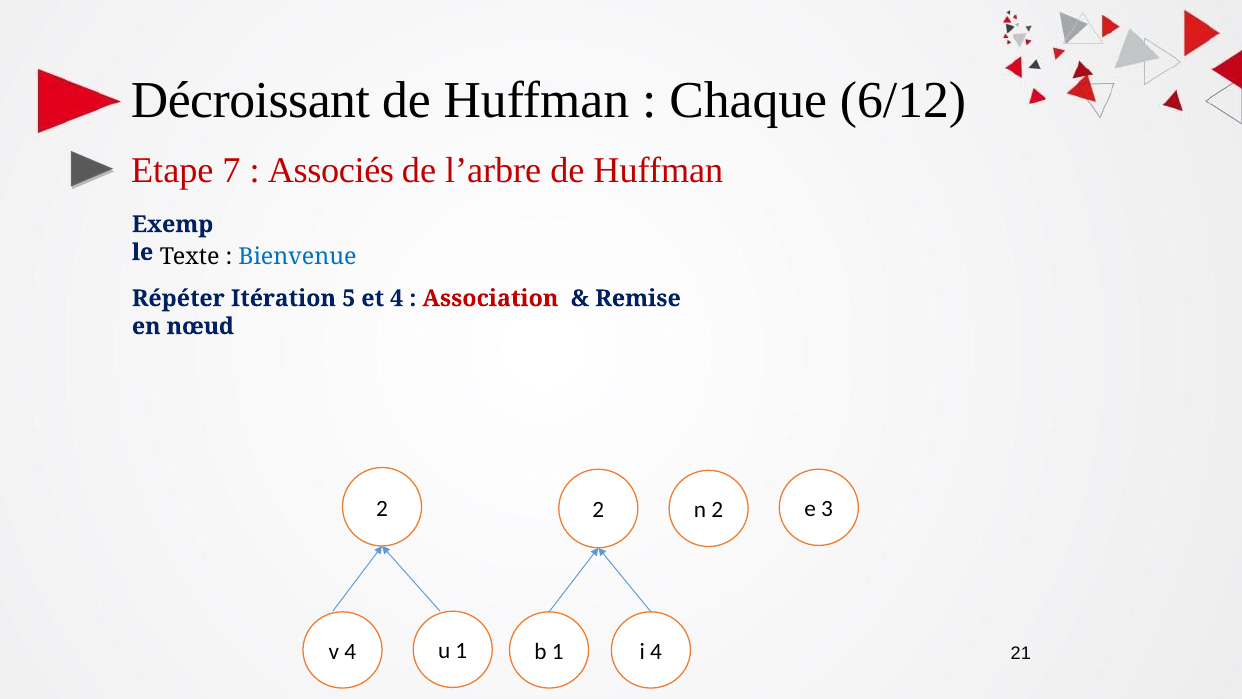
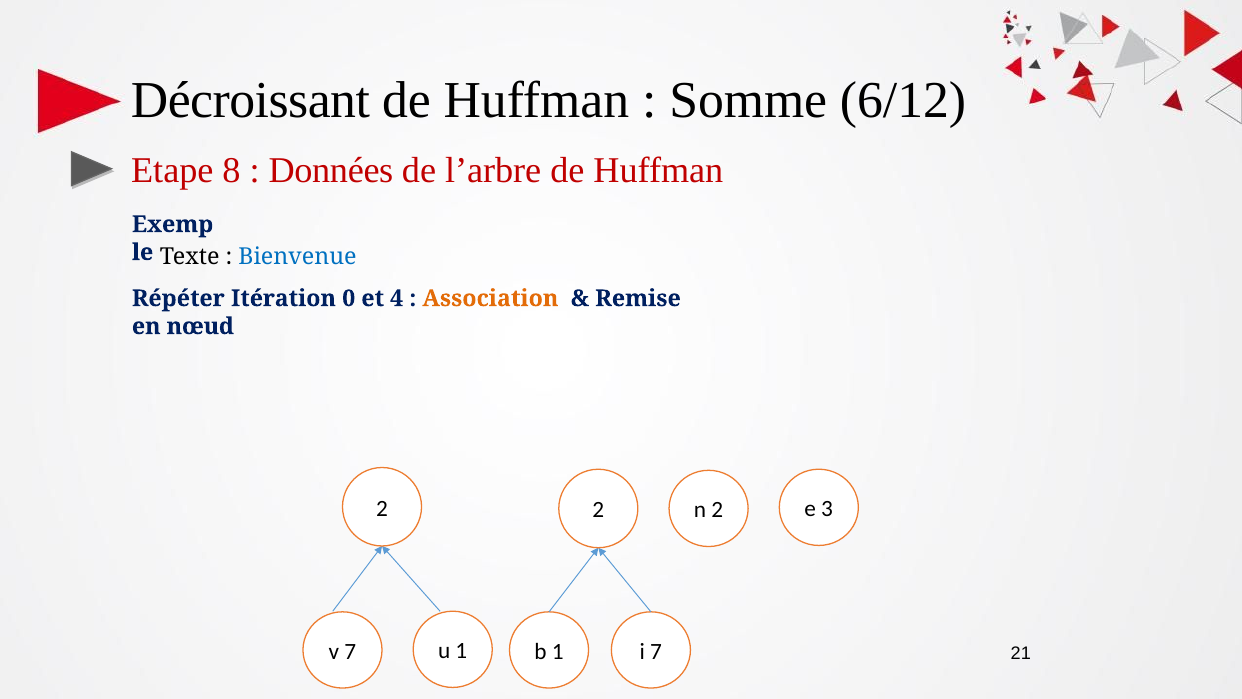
Chaque: Chaque -> Somme (748, 100)
7: 7 -> 8 (231, 171)
Associés: Associés -> Données (331, 171)
5: 5 -> 0 (349, 298)
Association colour: red -> orange (490, 298)
v 4: 4 -> 7 (350, 651)
i 4: 4 -> 7 (656, 651)
